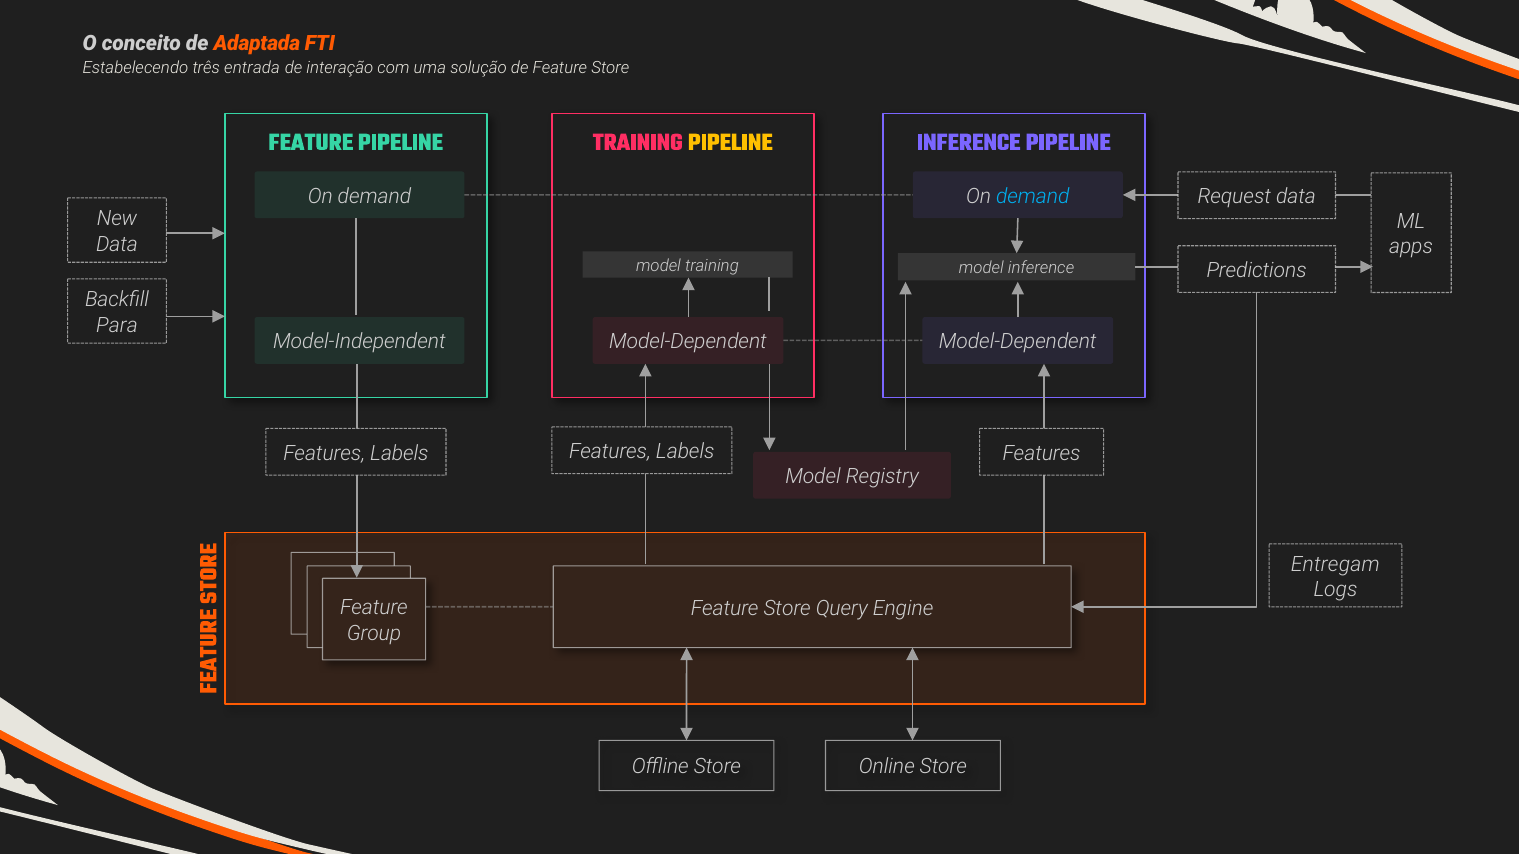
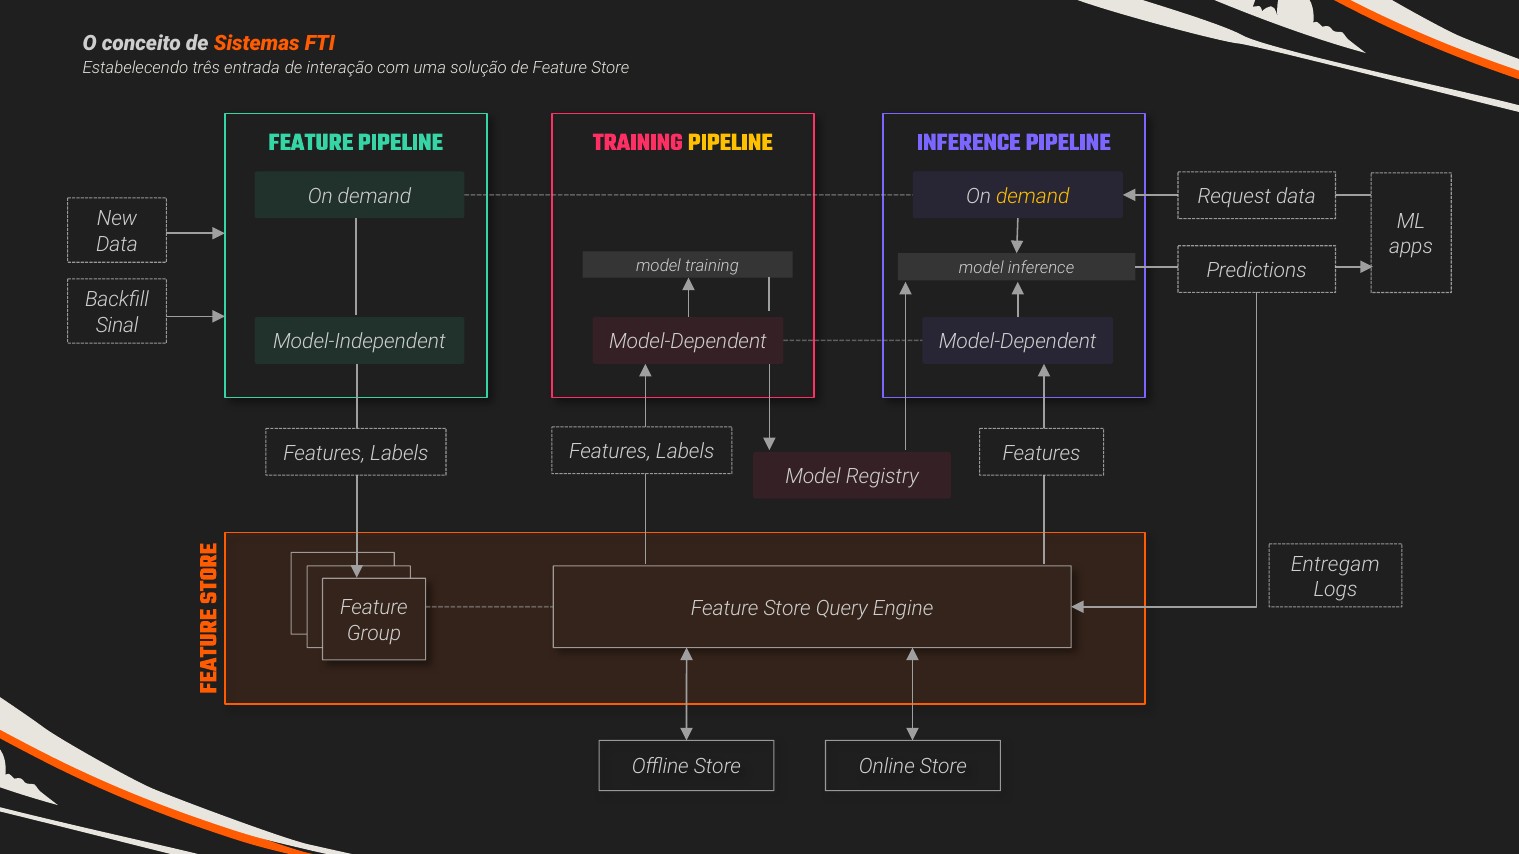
Adaptada: Adaptada -> Sistemas (257, 43)
demand colour: light blue -> yellow (1033, 196)
Para: Para -> Sinal (117, 325)
